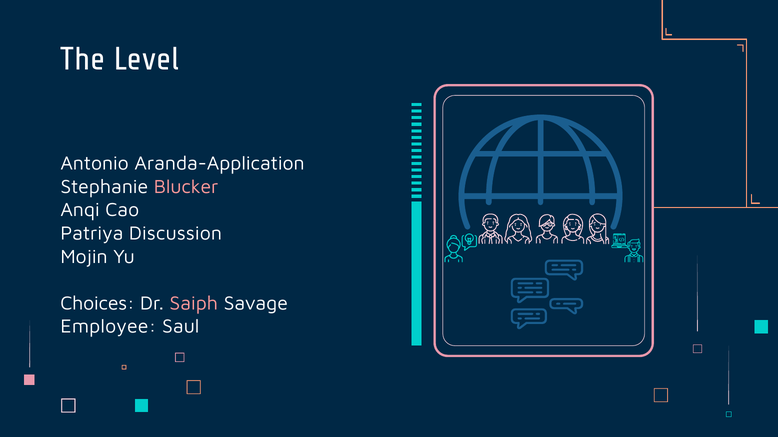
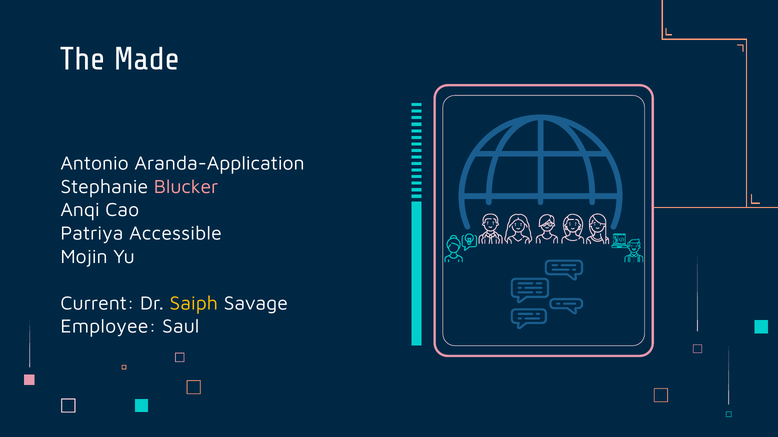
Level: Level -> Made (147, 59)
Discussion: Discussion -> Accessible (175, 234)
Choices: Choices -> Current (97, 304)
Saiph colour: pink -> yellow (194, 304)
